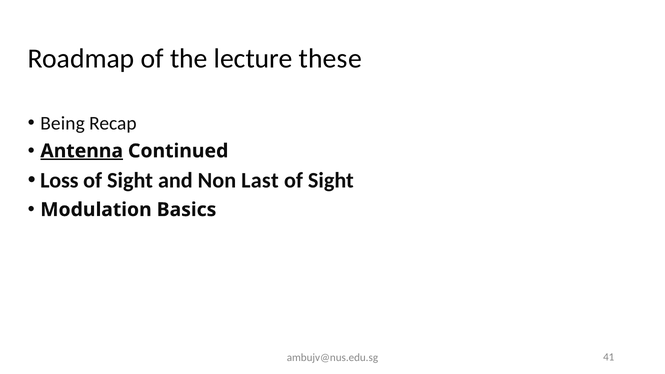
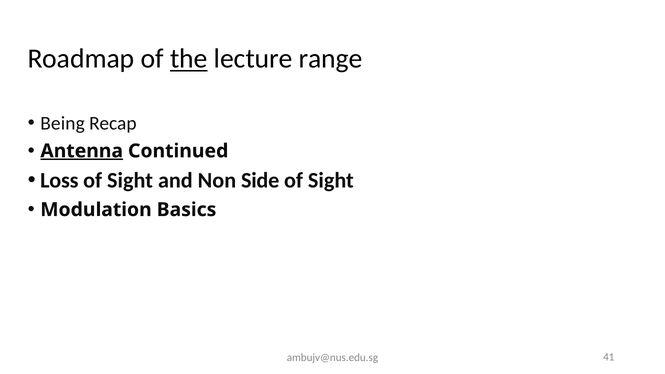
the underline: none -> present (189, 59)
these: these -> range (330, 59)
Last: Last -> Side (260, 180)
